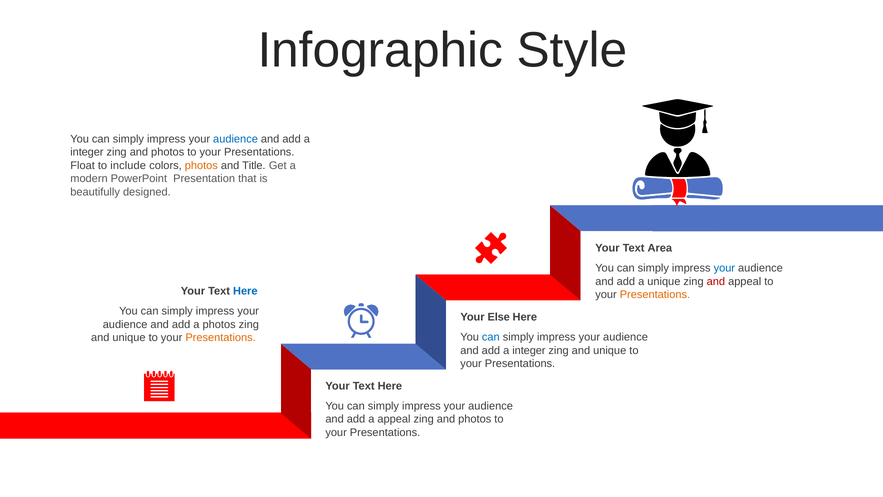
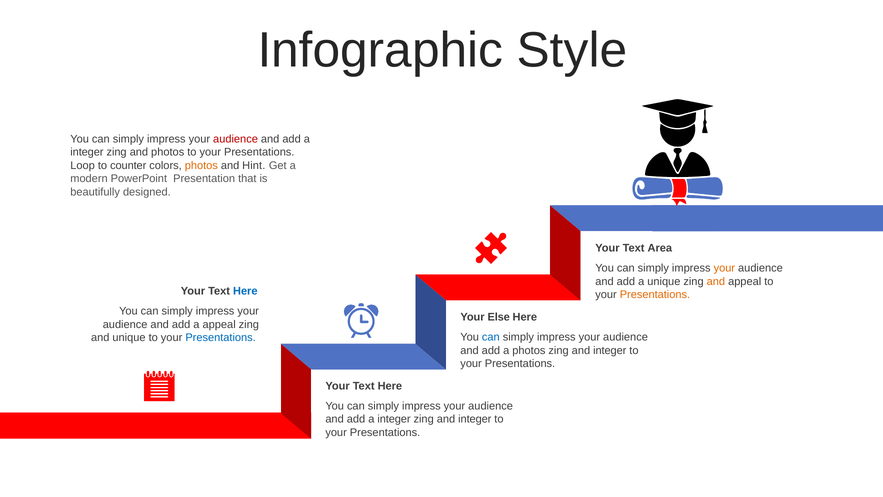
audience colour: blue -> red (236, 139)
Float: Float -> Loop (83, 165)
include: include -> counter (128, 165)
Title: Title -> Hint (254, 165)
your colour: blue -> orange (724, 268)
and colour: red -> orange (716, 281)
a photos: photos -> appeal (219, 324)
Presentations colour: orange -> blue (221, 338)
integer: integer -> photos (529, 350)
unique: unique -> integer (610, 350)
appeal: appeal -> integer (394, 419)
photos: photos -> integer (475, 419)
